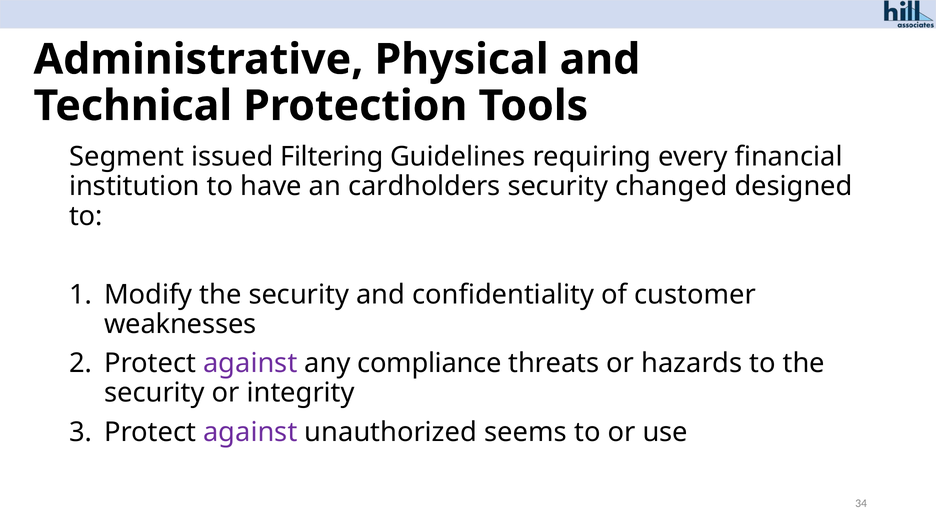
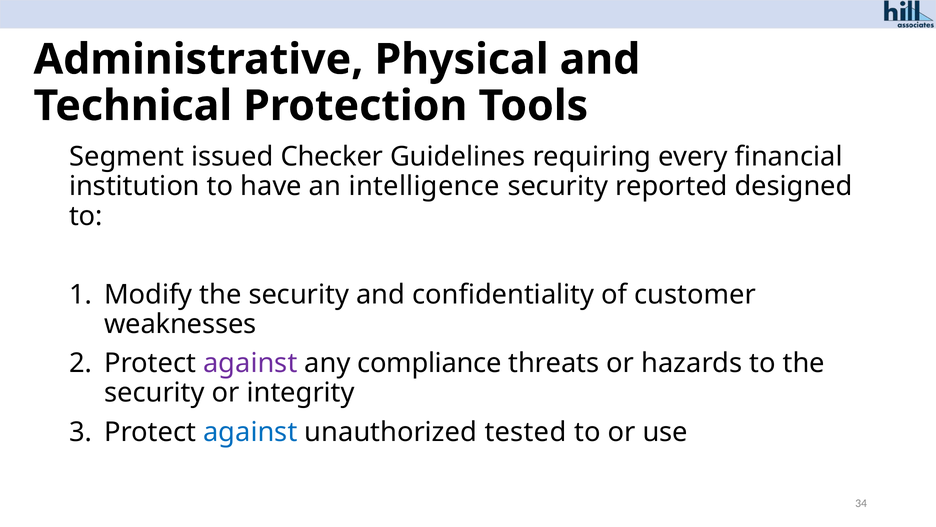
Filtering: Filtering -> Checker (332, 157)
cardholders: cardholders -> intelligence (424, 186)
changed: changed -> reported (671, 186)
against colour: purple -> blue (250, 432)
seems: seems -> tested (525, 432)
